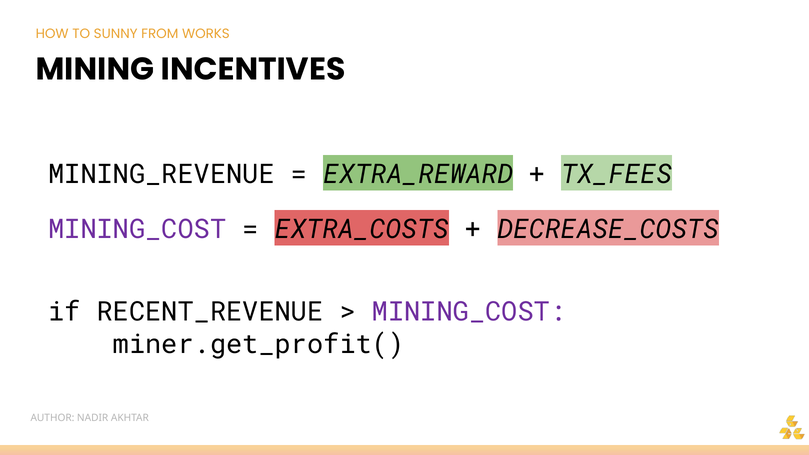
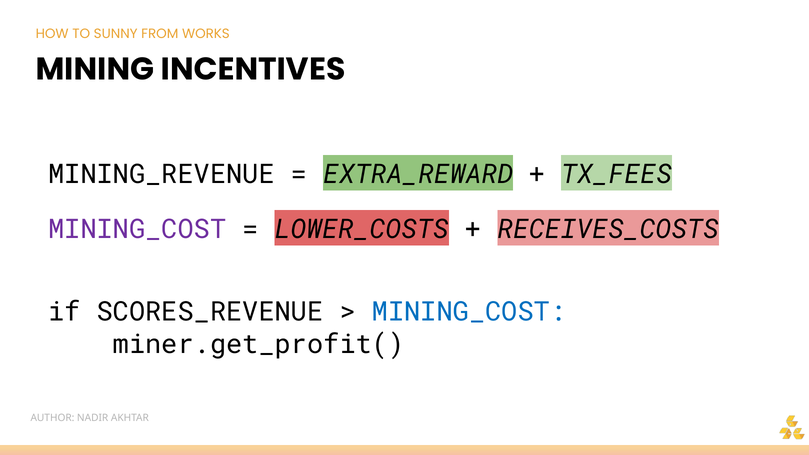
EXTRA_COSTS: EXTRA_COSTS -> LOWER_COSTS (362, 229)
DECREASE_COSTS: DECREASE_COSTS -> RECEIVES_COSTS (608, 229)
RECENT_REVENUE: RECENT_REVENUE -> SCORES_REVENUE (210, 312)
MINING_COST colour: purple -> blue (469, 312)
